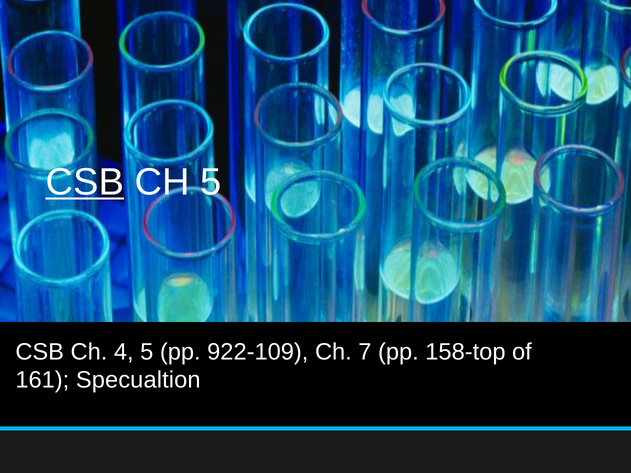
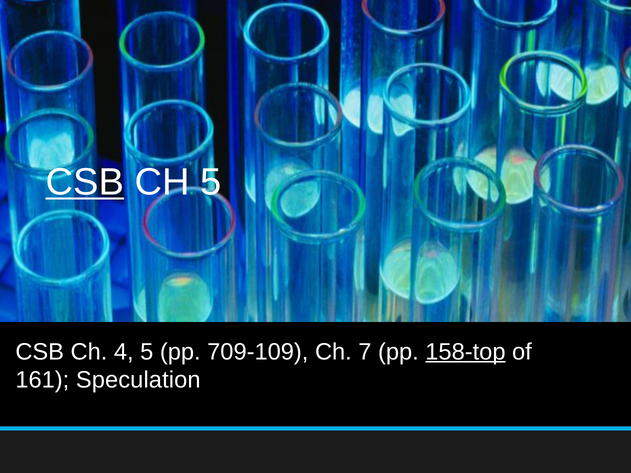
922-109: 922-109 -> 709-109 (258, 352)
158-top underline: none -> present (465, 352)
Specualtion: Specualtion -> Speculation (138, 380)
